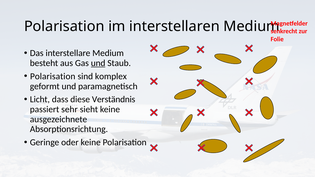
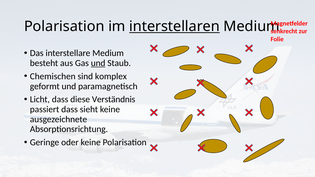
interstellaren underline: none -> present (174, 26)
Polarisation: Polarisation -> Chemischen (53, 76)
passiert sehr: sehr -> dass (70, 109)
